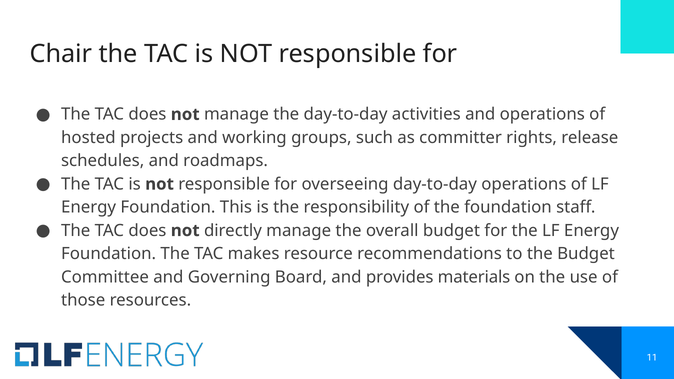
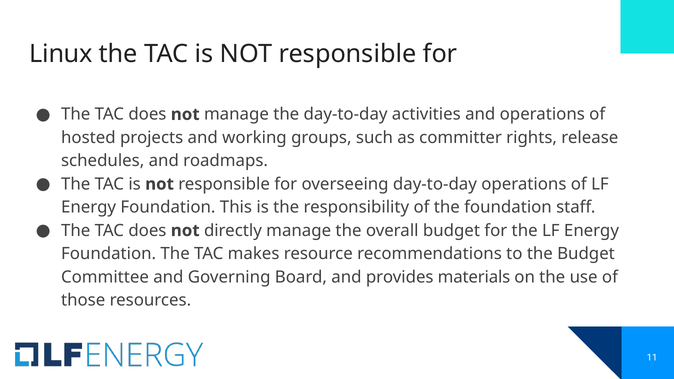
Chair: Chair -> Linux (61, 54)
